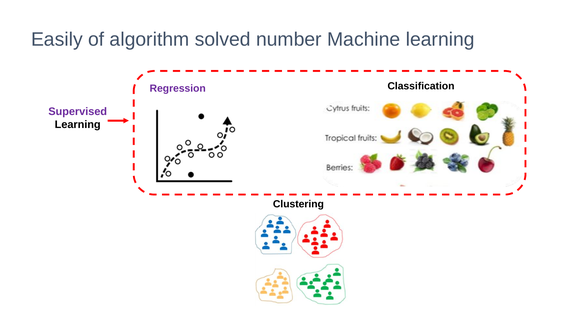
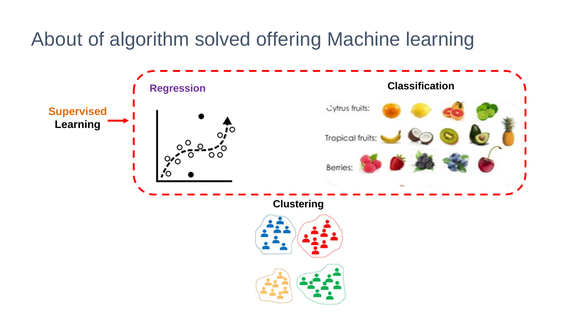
Easily: Easily -> About (57, 40)
number: number -> offering (289, 40)
Supervised colour: purple -> orange (78, 111)
